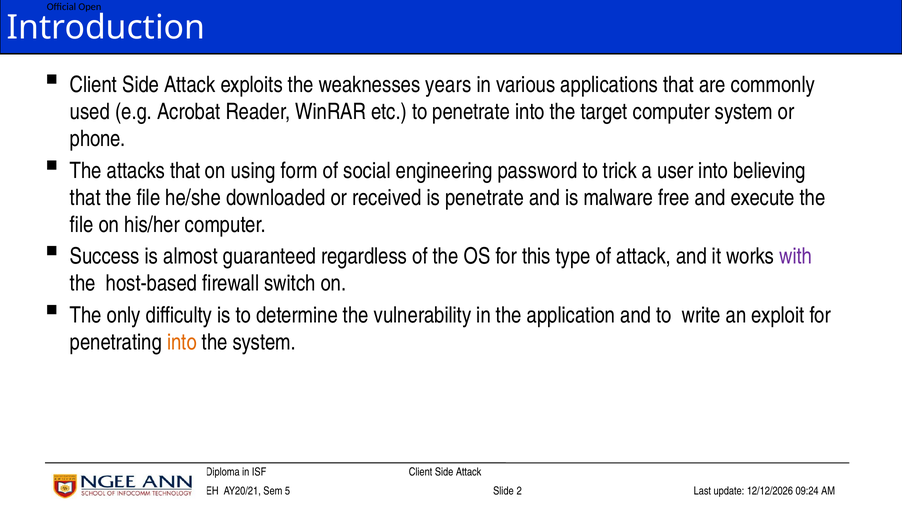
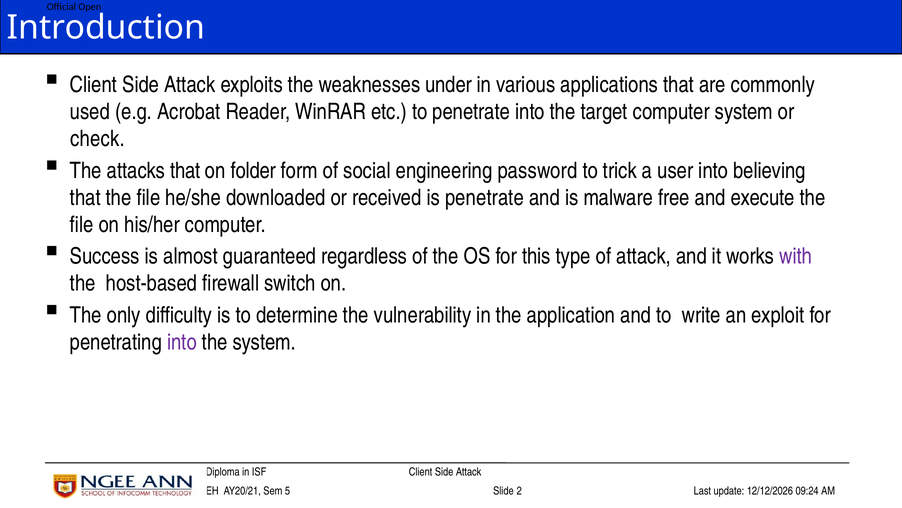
years: years -> under (449, 85)
phone: phone -> check (98, 139)
using: using -> folder (253, 170)
into colour: orange -> purple (182, 342)
